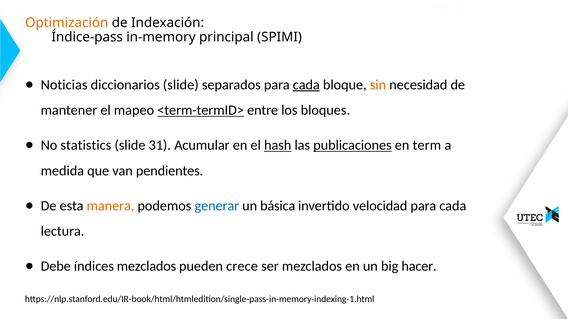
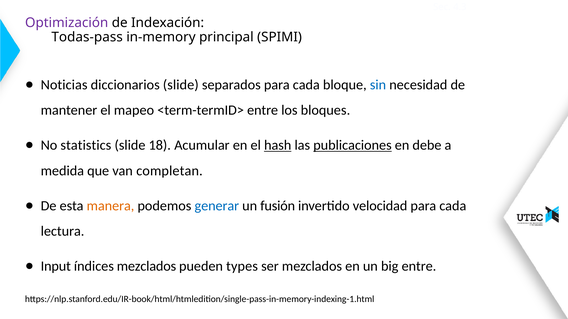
Optimización colour: orange -> purple (67, 23)
Índice-pass: Índice-pass -> Todas-pass (87, 37)
cada underline: present -> none (306, 85)
sin colour: orange -> blue (378, 85)
<term-termID> underline: present -> none (201, 110)
31: 31 -> 18 (160, 145)
term: term -> debe (427, 145)
pendientes: pendientes -> completan (169, 171)
básica: básica -> fusión (278, 206)
Debe: Debe -> Input (56, 267)
crece: crece -> types (242, 267)
big hacer: hacer -> entre (419, 267)
